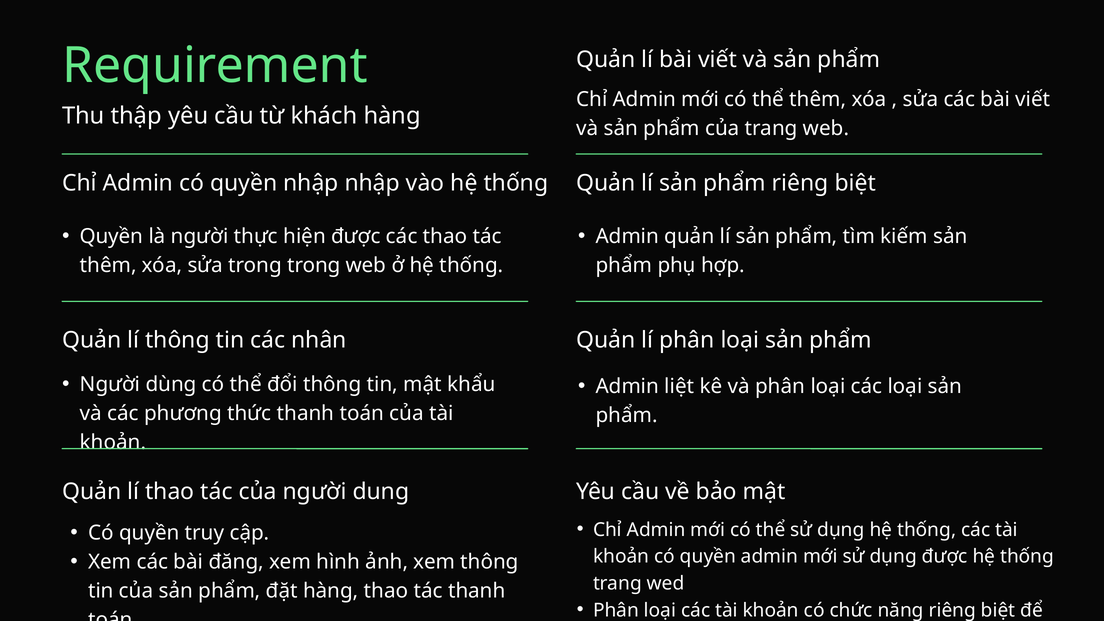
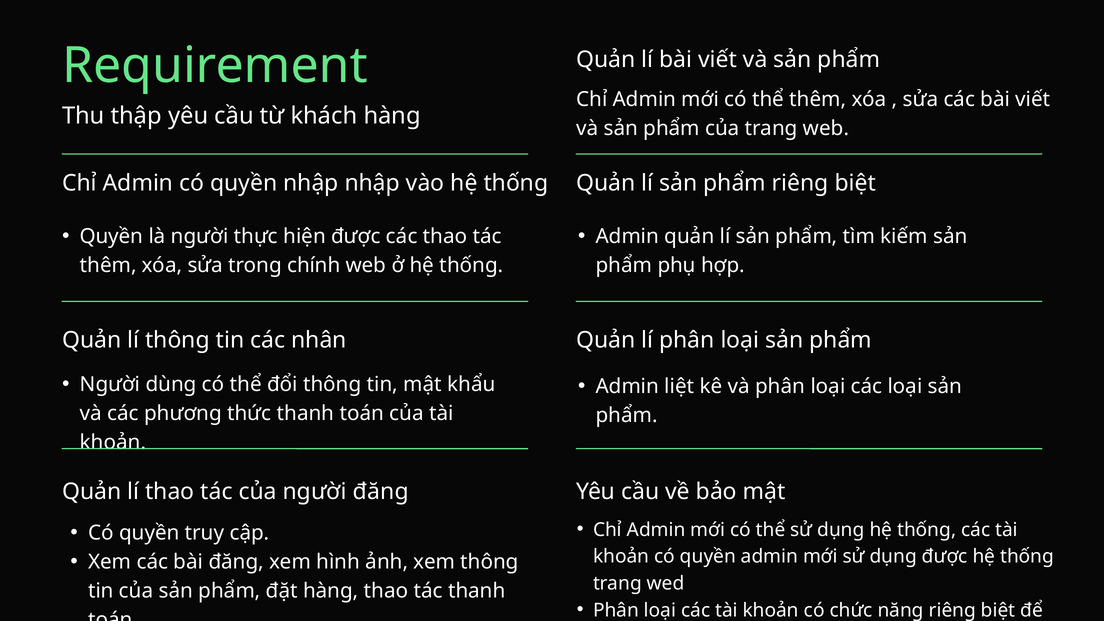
trong trong: trong -> chính (314, 266)
người dung: dung -> đăng (381, 492)
